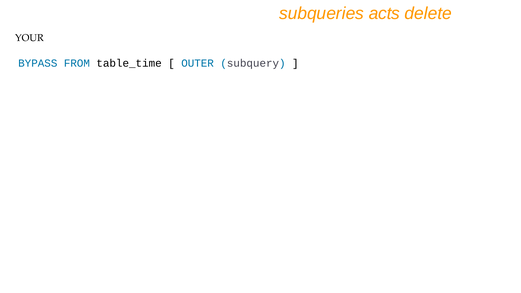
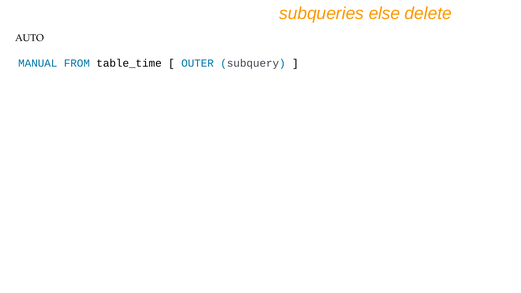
acts: acts -> else (384, 14)
YOUR: YOUR -> AUTO (29, 38)
BYPASS: BYPASS -> MANUAL (38, 63)
